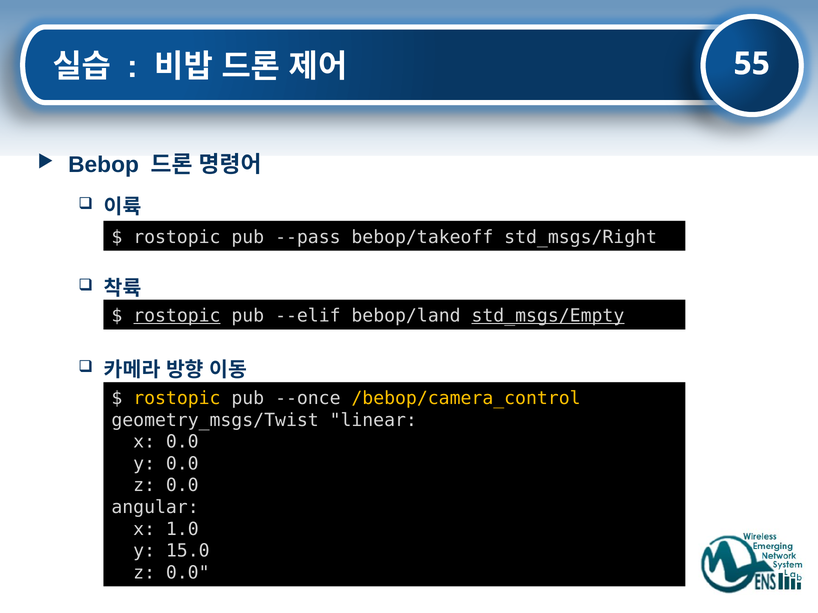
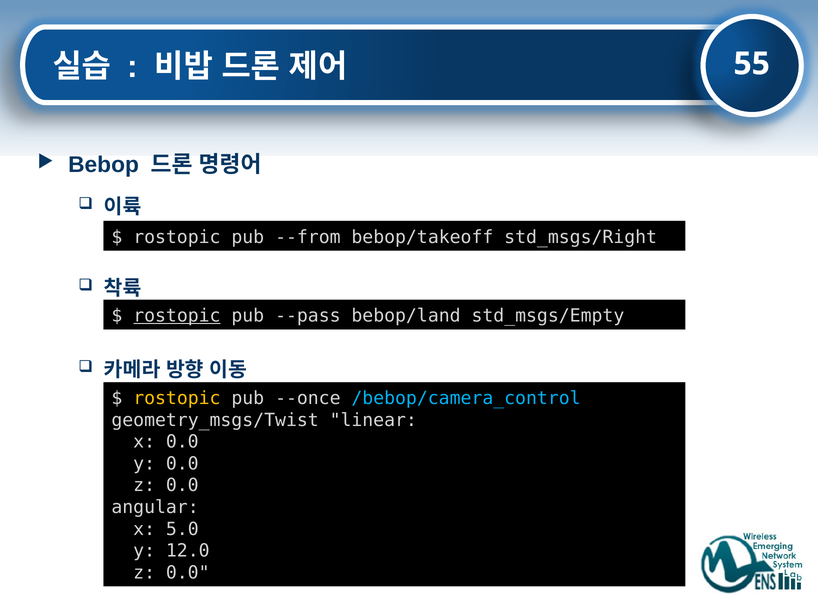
--pass: --pass -> --from (308, 237)
--elif: --elif -> --pass (308, 316)
std_msgs/Empty underline: present -> none (548, 316)
/bebop/camera_control colour: yellow -> light blue (466, 399)
1.0: 1.0 -> 5.0 (182, 530)
15.0: 15.0 -> 12.0 (188, 551)
